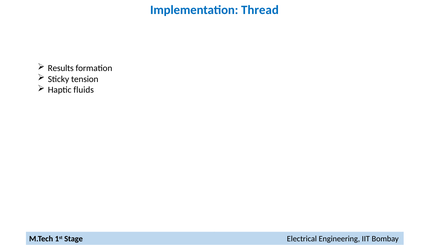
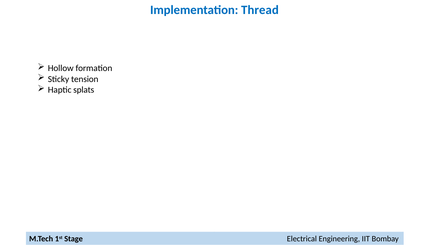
Results: Results -> Hollow (61, 68)
fluids: fluids -> splats (84, 90)
